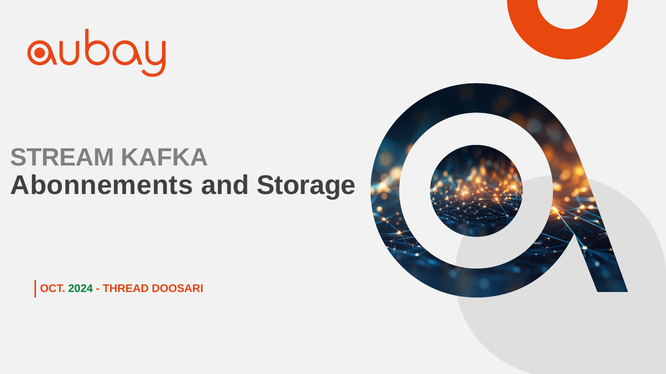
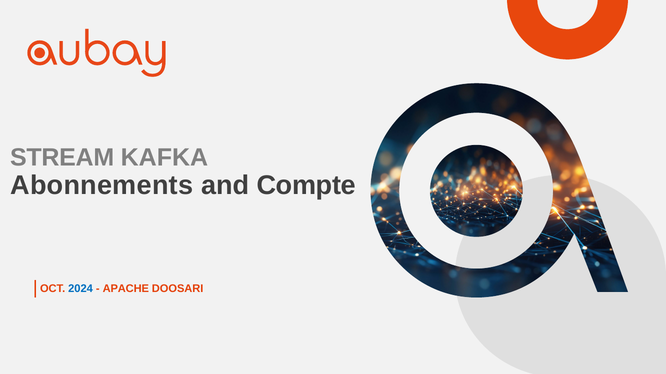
Storage: Storage -> Compte (306, 186)
2024 colour: green -> blue (81, 289)
THREAD: THREAD -> APACHE (126, 289)
